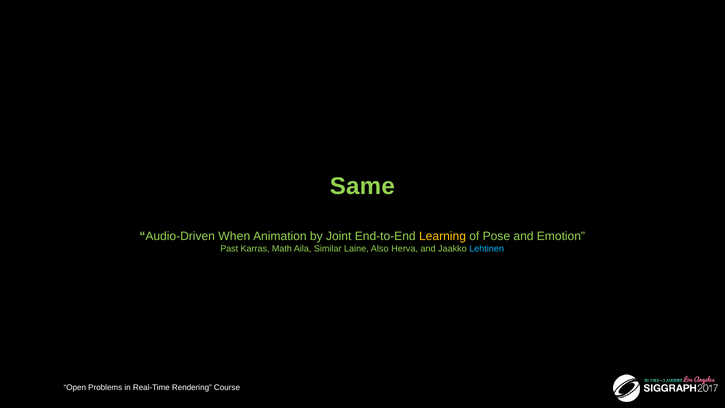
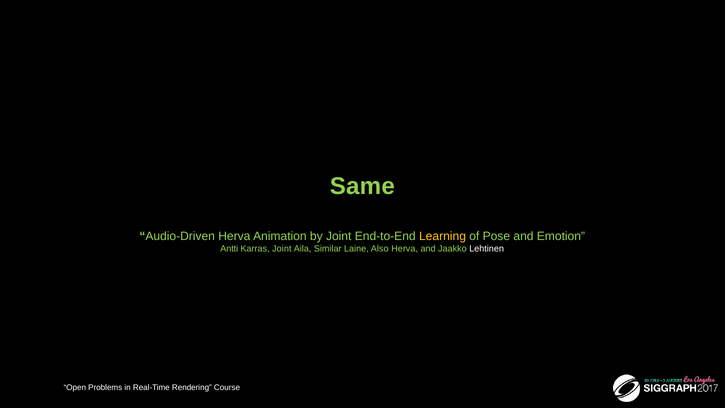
Audio-Driven When: When -> Herva (234, 236)
Past: Past -> Antti (229, 249)
Karras Math: Math -> Joint (282, 249)
Lehtinen colour: light blue -> white (487, 249)
